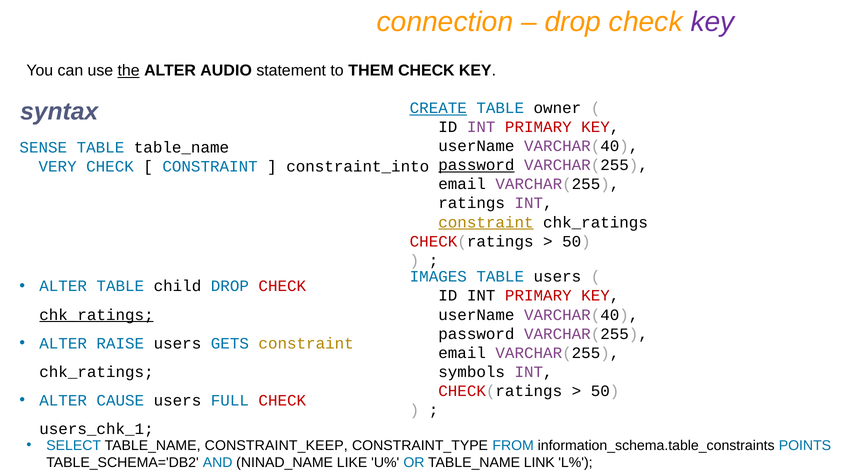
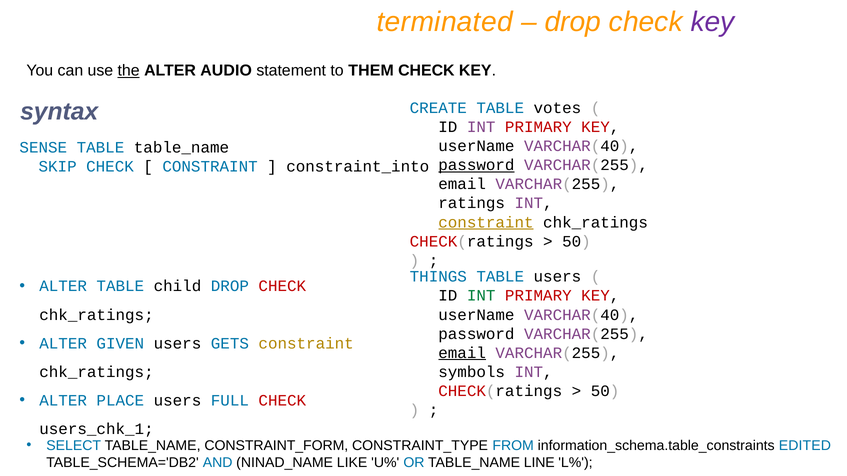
connection: connection -> terminated (445, 22)
CREATE underline: present -> none (438, 108)
owner: owner -> votes (557, 108)
VERY: VERY -> SKIP (58, 167)
IMAGES: IMAGES -> THINGS (438, 277)
INT colour: black -> green (481, 296)
chk_ratings underline: present -> none (96, 315)
RAISE: RAISE -> GIVEN (120, 344)
email underline: none -> present (462, 353)
CAUSE: CAUSE -> PLACE (120, 401)
CONSTRAINT_KEEP: CONSTRAINT_KEEP -> CONSTRAINT_FORM (276, 446)
POINTS: POINTS -> EDITED (805, 446)
LINK: LINK -> LINE (539, 463)
